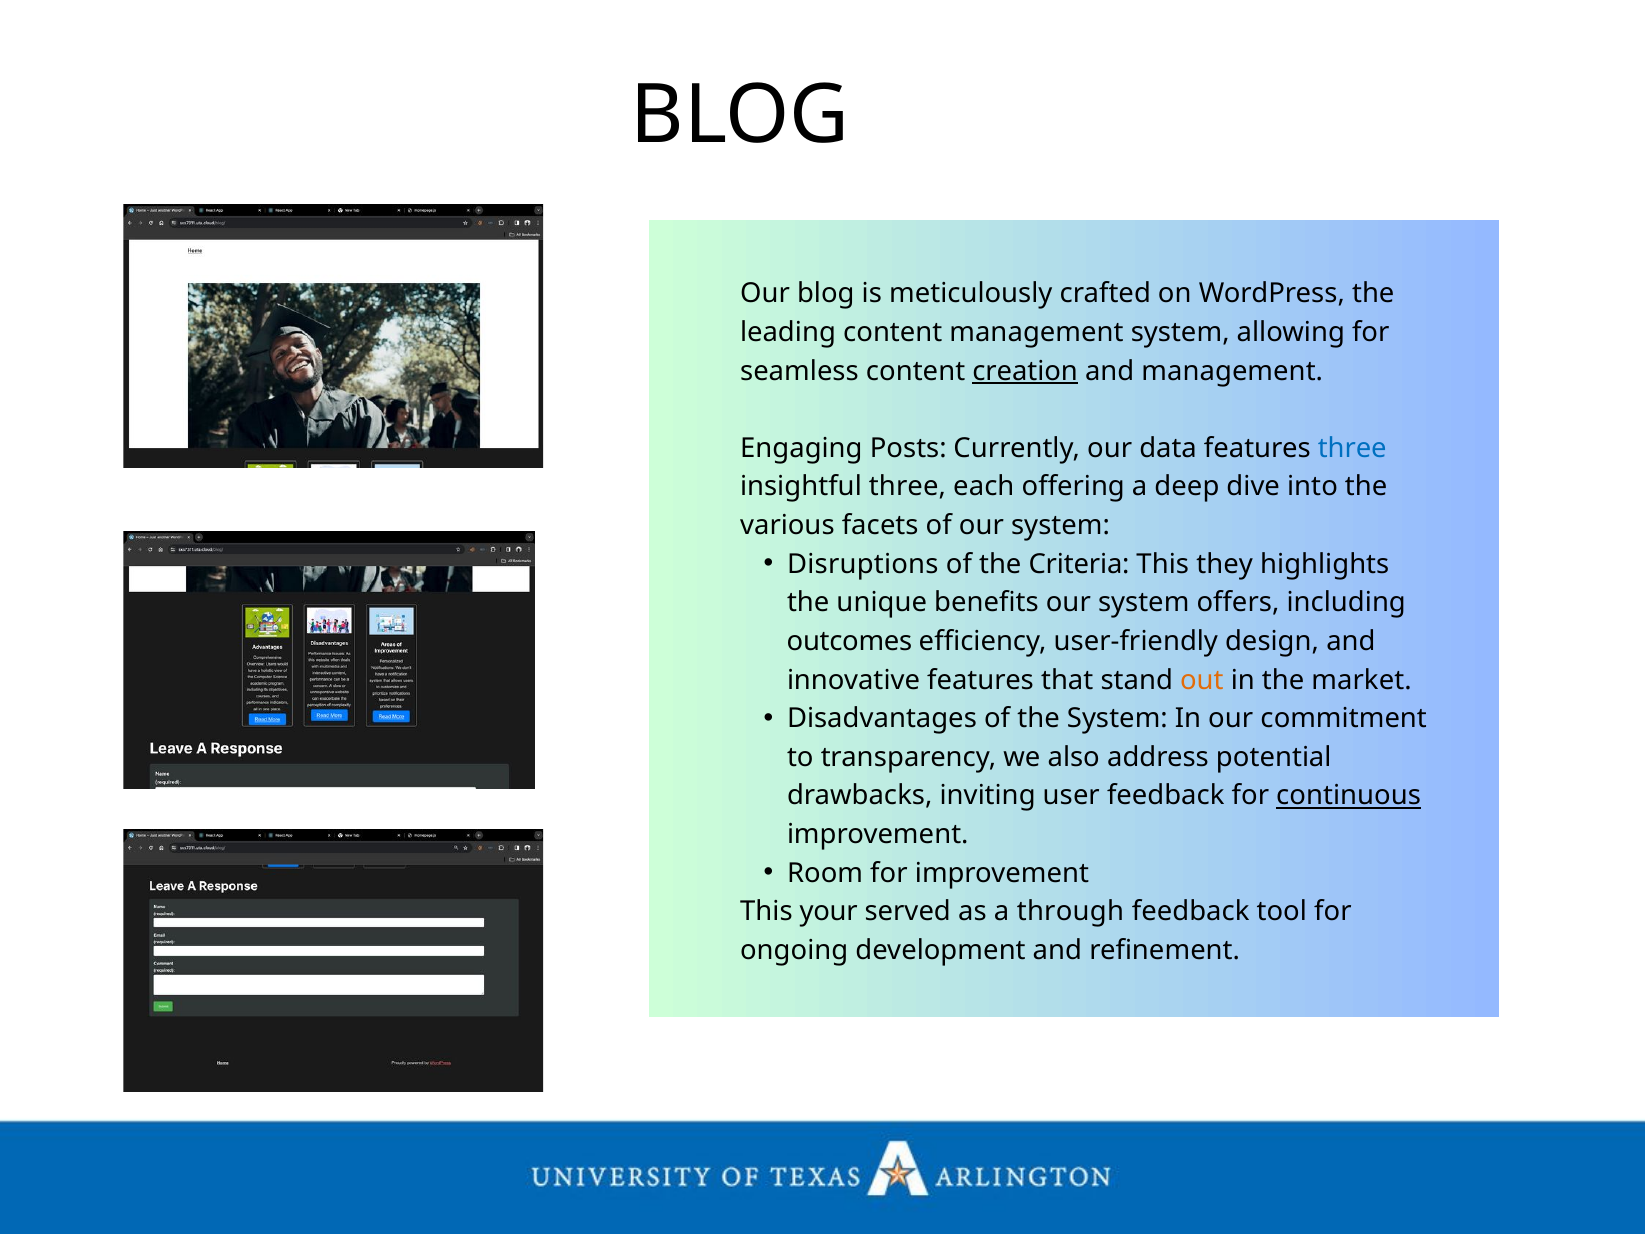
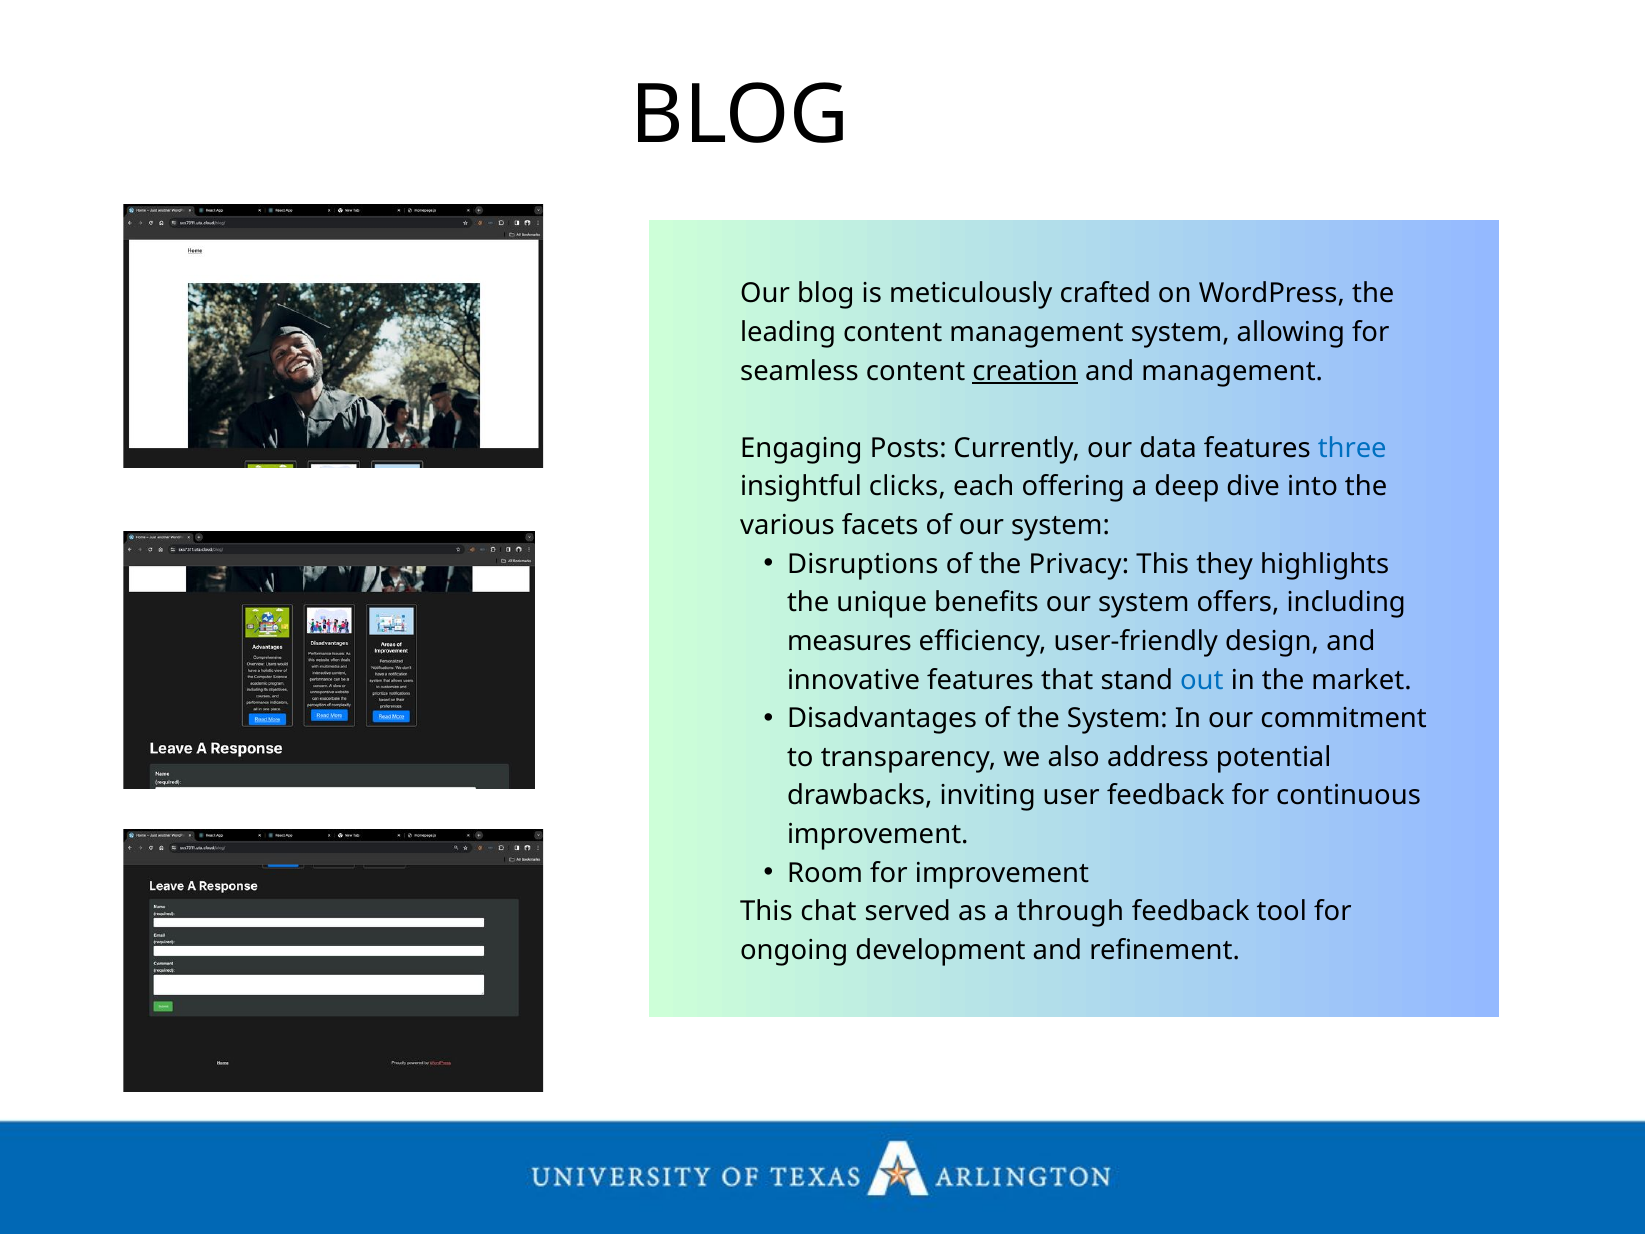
insightful three: three -> clicks (907, 487)
Criteria: Criteria -> Privacy (1079, 564)
outcomes: outcomes -> measures (849, 641)
out colour: orange -> blue (1202, 680)
continuous underline: present -> none (1349, 796)
your: your -> chat (828, 912)
